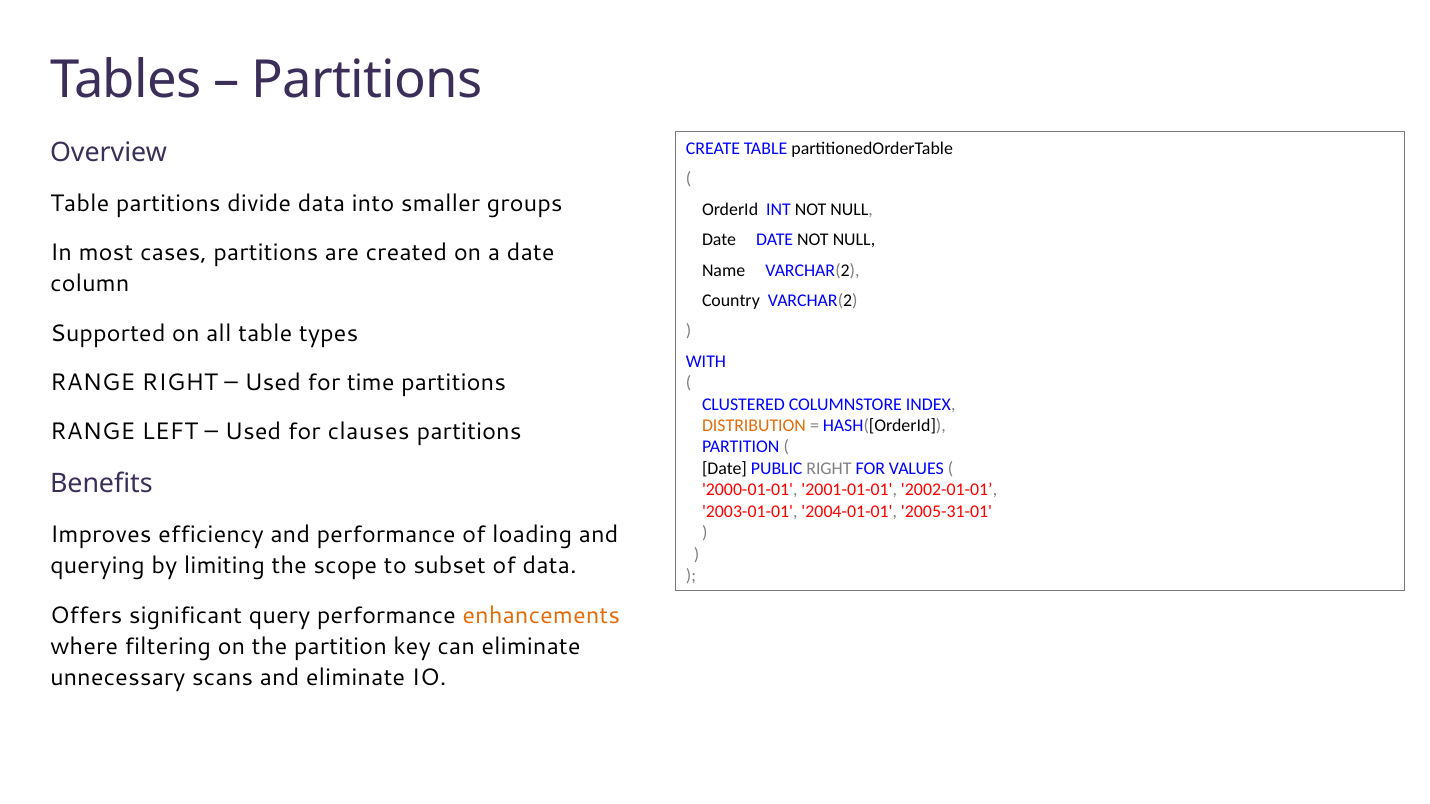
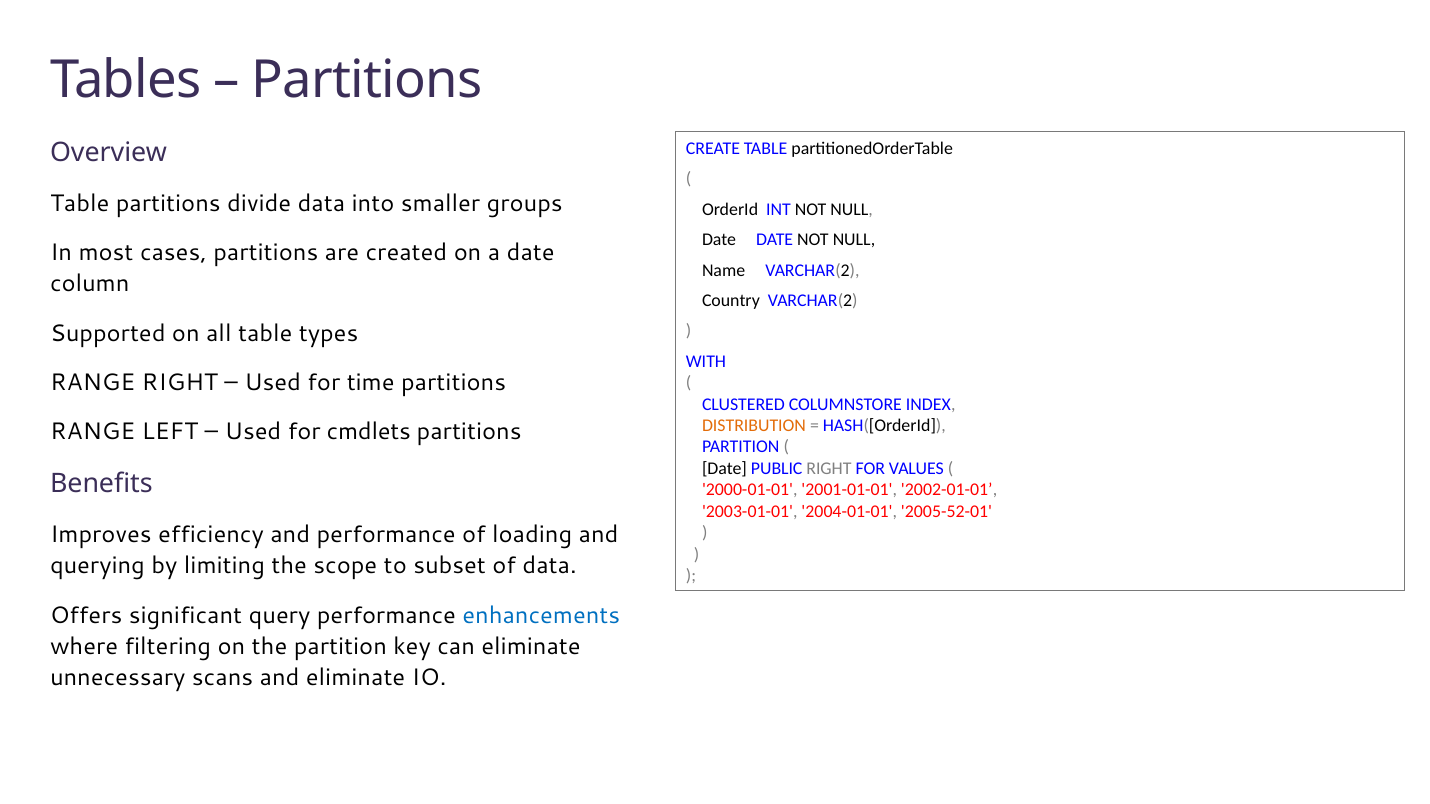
clauses: clauses -> cmdlets (369, 432)
2005-31-01: 2005-31-01 -> 2005-52-01 (947, 512)
enhancements colour: orange -> blue (541, 615)
